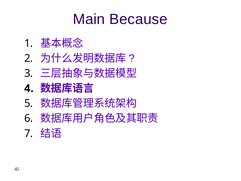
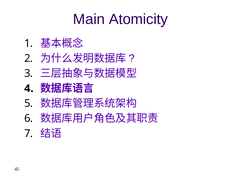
Because: Because -> Atomicity (138, 19)
